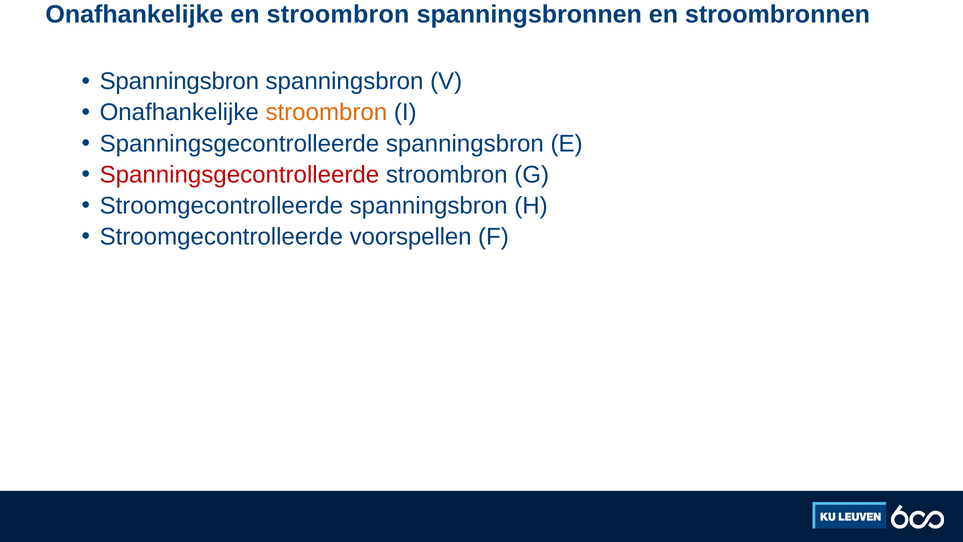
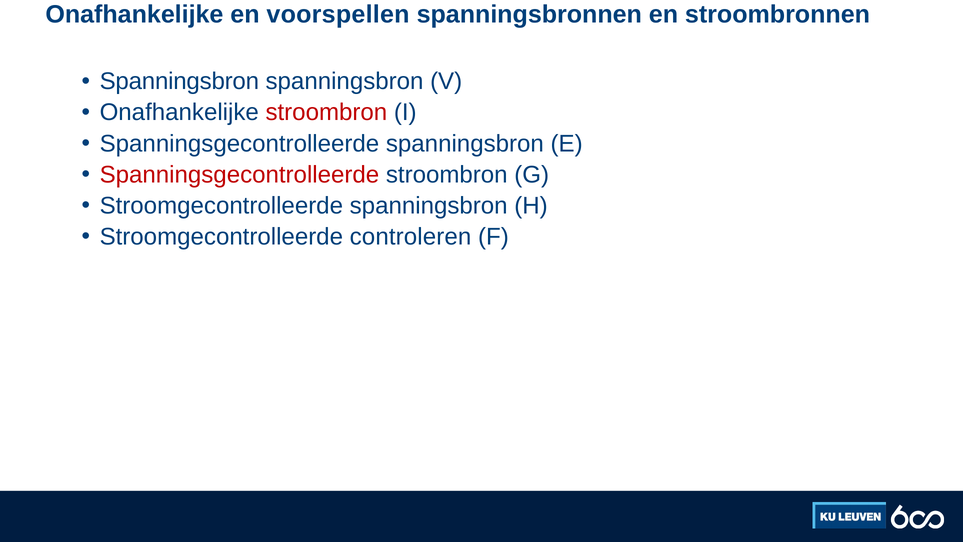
en stroombron: stroombron -> voorspellen (338, 15)
stroombron colour: orange -> red (326, 112)
voorspellen: voorspellen -> controleren (411, 236)
